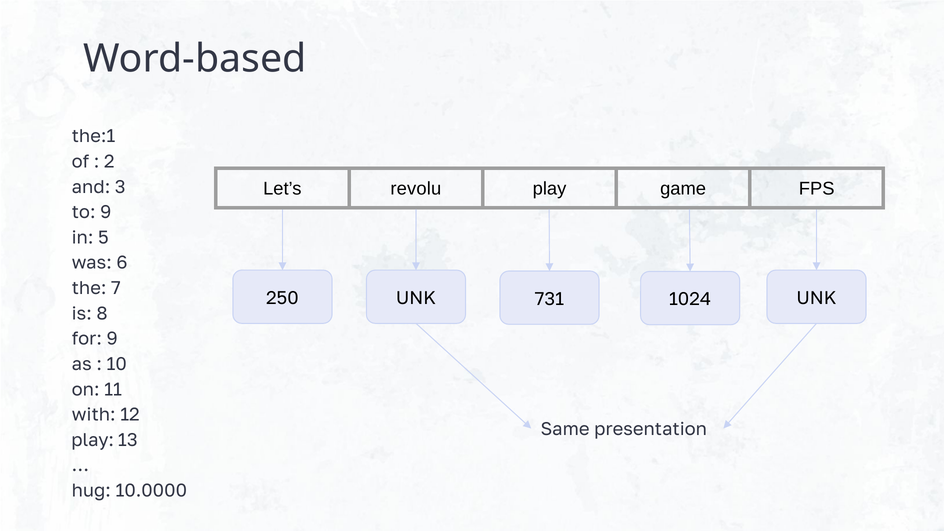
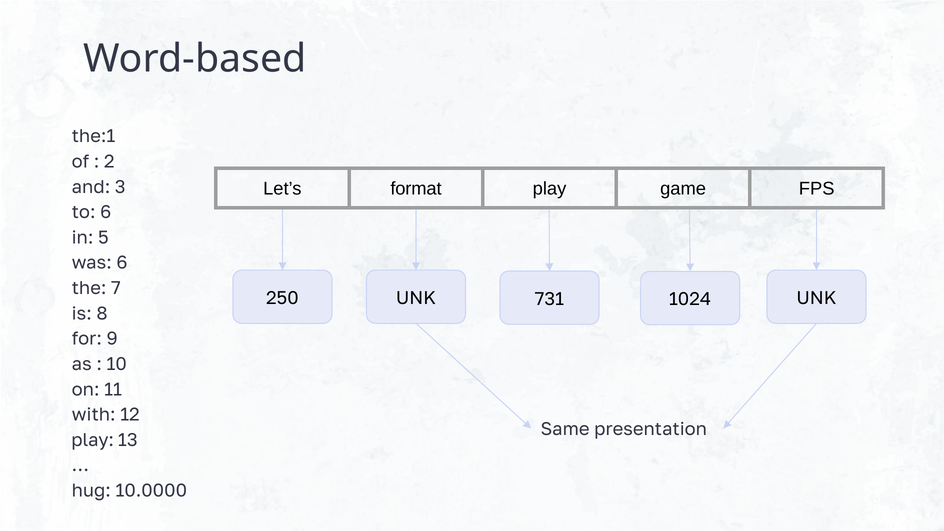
revolu: revolu -> format (416, 189)
to 9: 9 -> 6 (106, 212)
